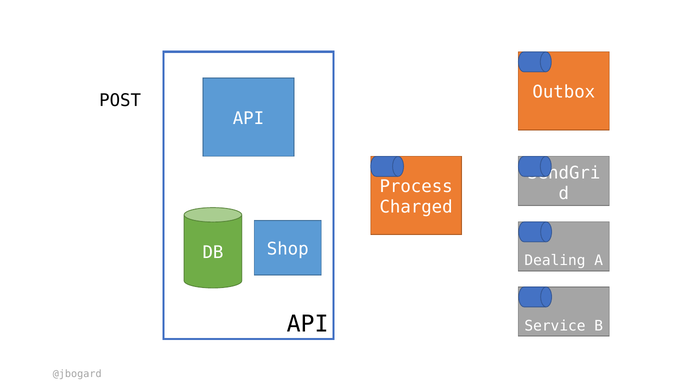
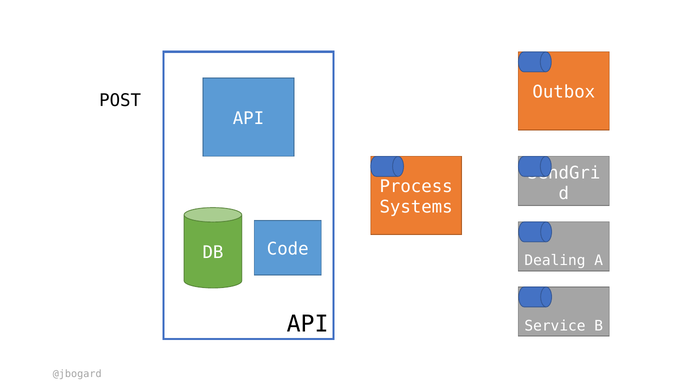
Charged: Charged -> Systems (416, 207)
Shop: Shop -> Code (288, 249)
